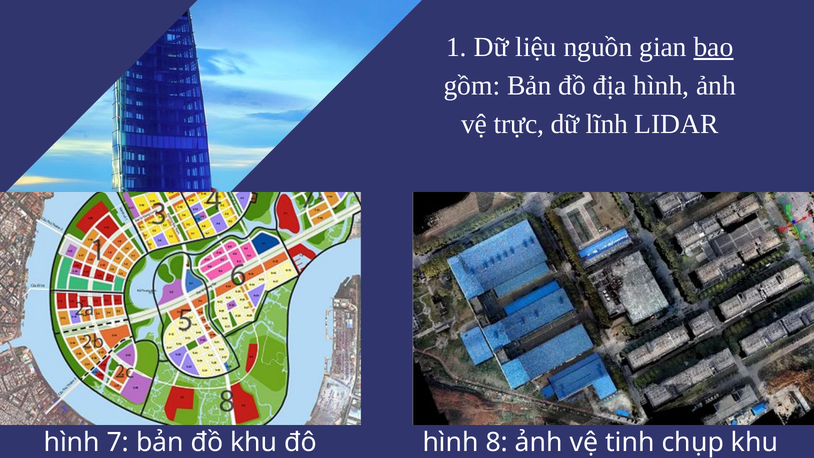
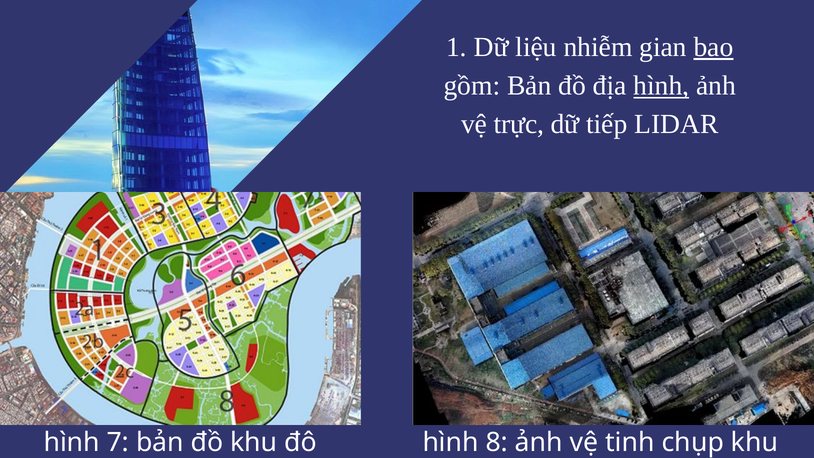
nguồn: nguồn -> nhiễm (598, 47)
hình underline: none -> present (661, 86)
lĩnh: lĩnh -> tiếp (607, 124)
